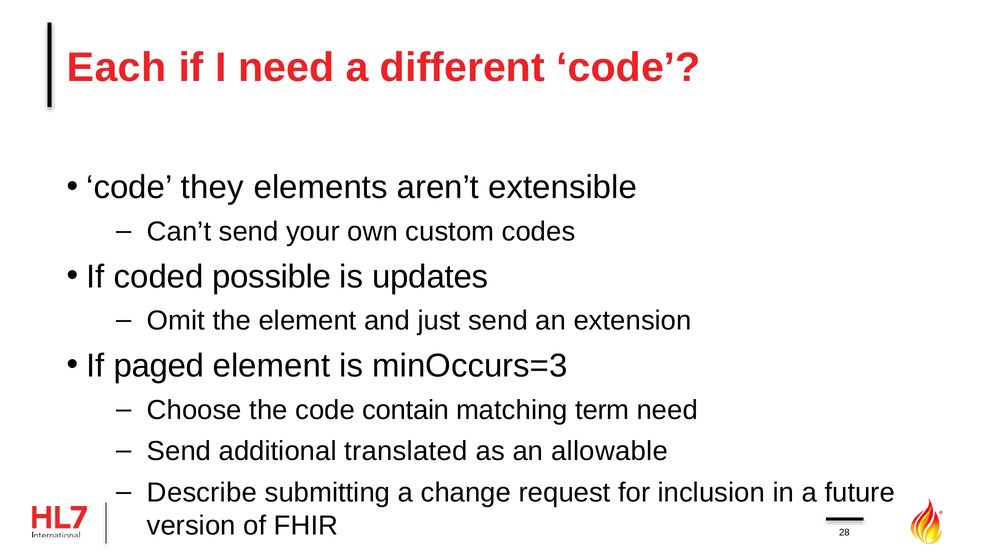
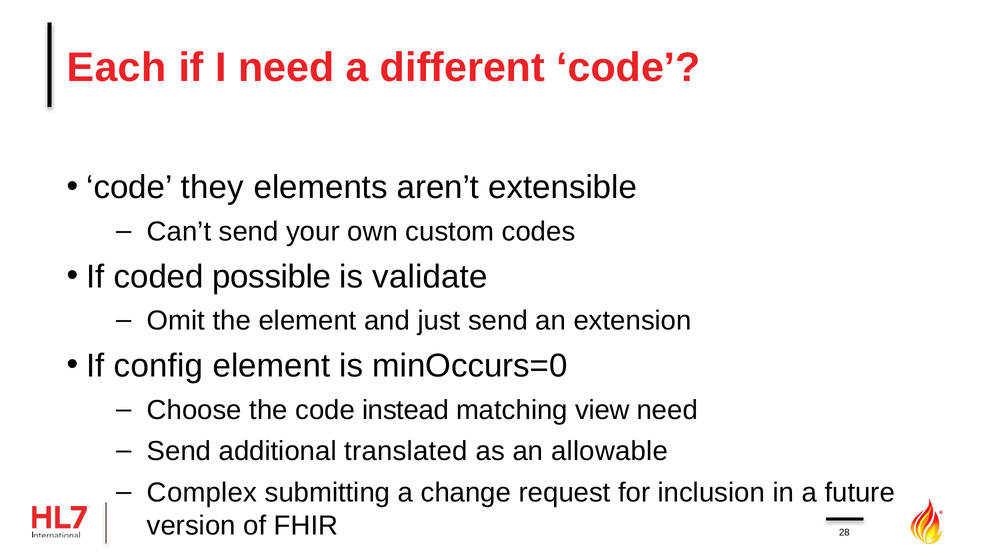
updates: updates -> validate (430, 277)
paged: paged -> config (159, 366)
minOccurs=3: minOccurs=3 -> minOccurs=0 (470, 366)
contain: contain -> instead (406, 410)
term: term -> view (602, 410)
Describe: Describe -> Complex (202, 492)
